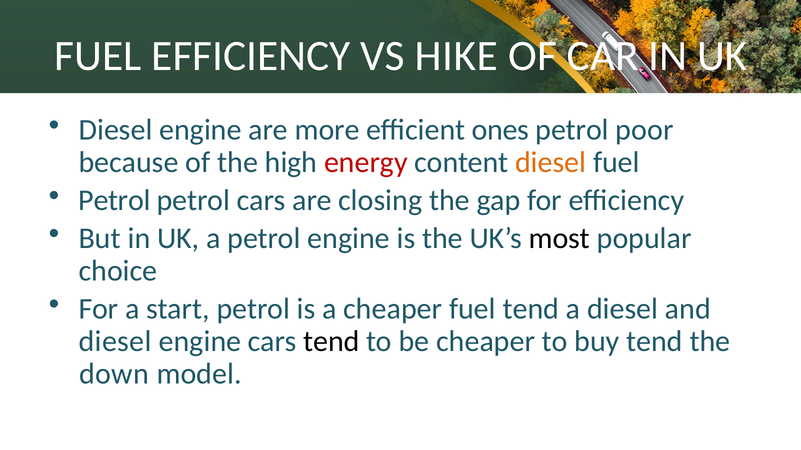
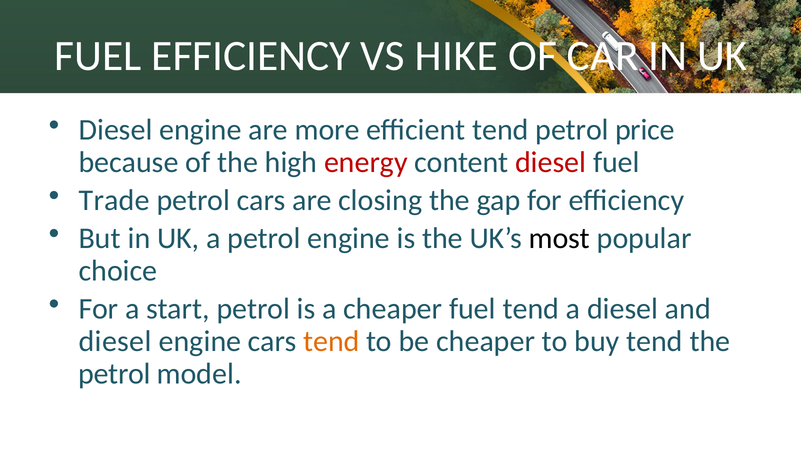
efficient ones: ones -> tend (500, 130)
poor: poor -> price (645, 130)
diesel colour: orange -> red (551, 163)
Petrol: Petrol -> Trade (114, 201)
tend colour: black -> orange (331, 342)
down: down -> petrol (114, 374)
